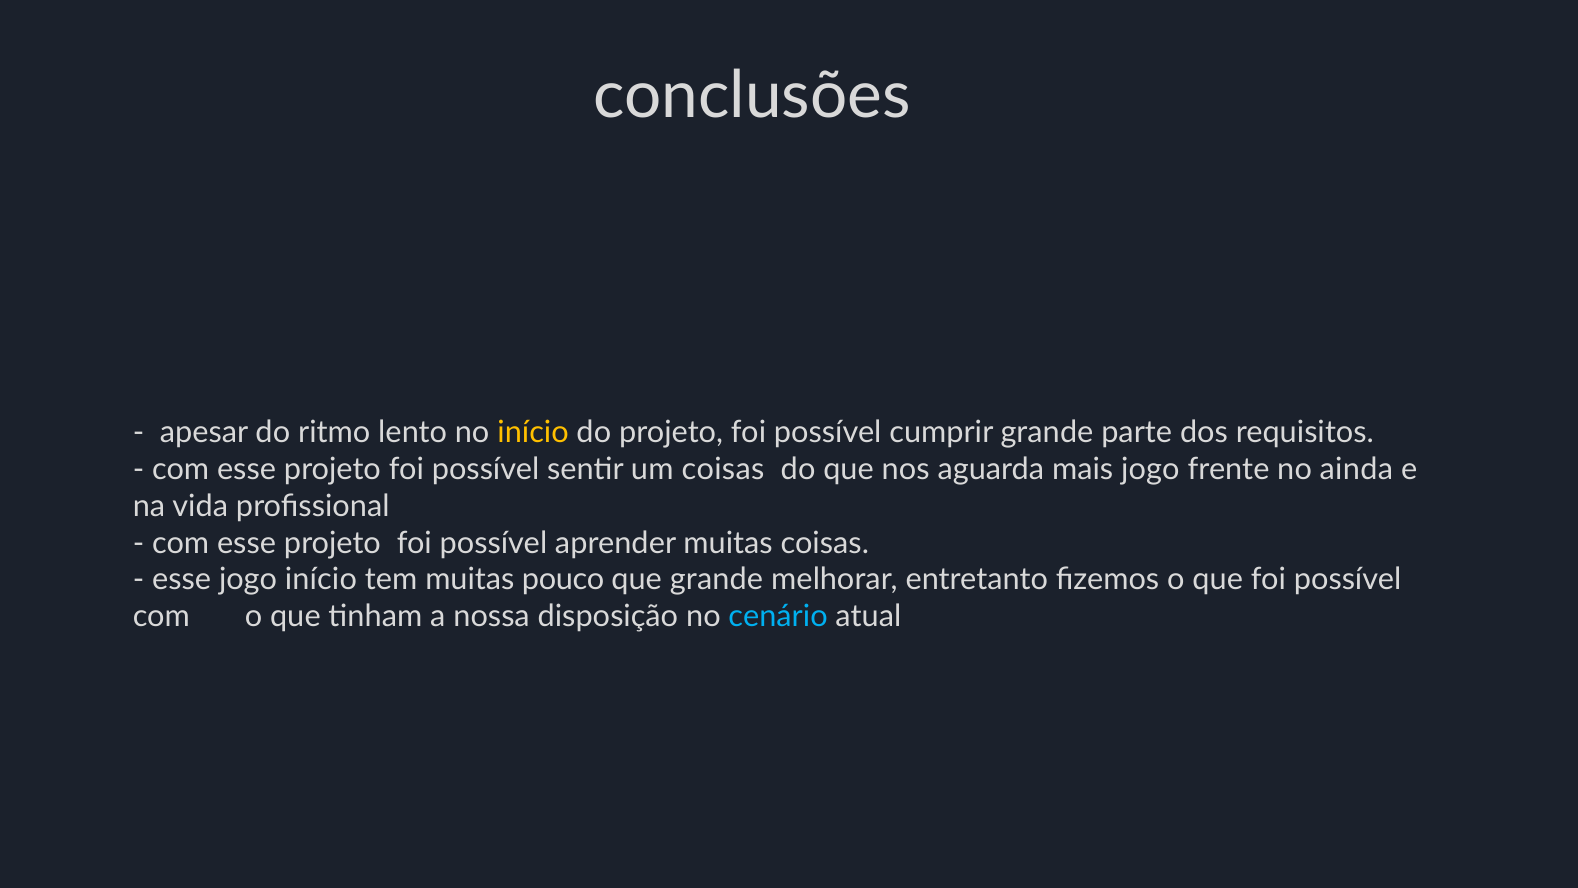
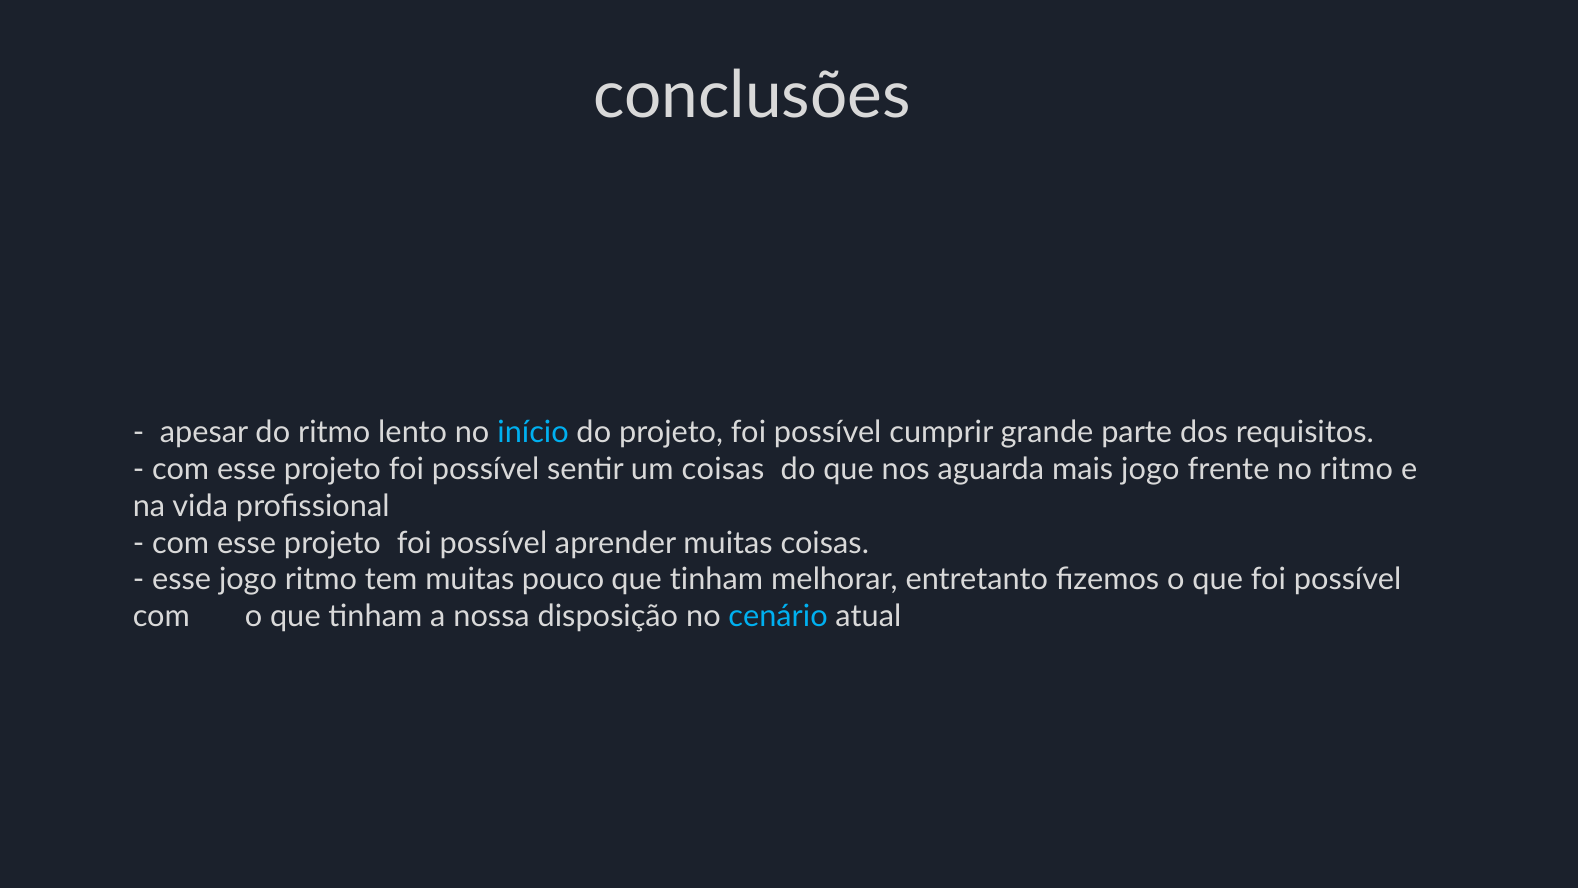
início colour: yellow -> light blue (533, 432)
no ainda: ainda -> ritmo (1356, 469)
jogo início: início -> ritmo (321, 580)
grande: grande -> tinham (716, 580)
